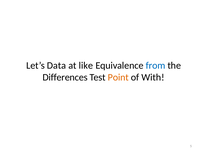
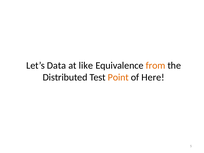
from colour: blue -> orange (156, 65)
Differences: Differences -> Distributed (65, 77)
With: With -> Here (153, 77)
